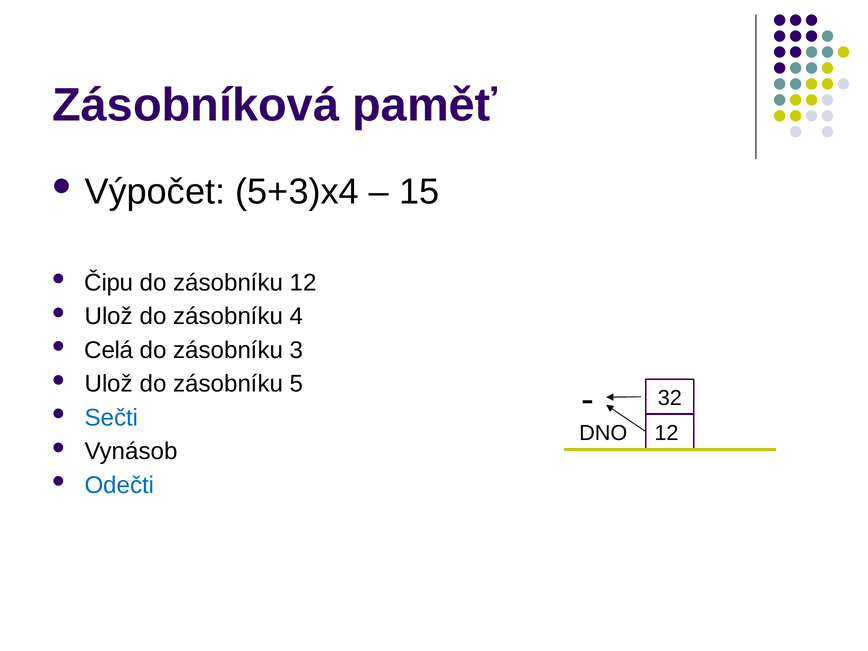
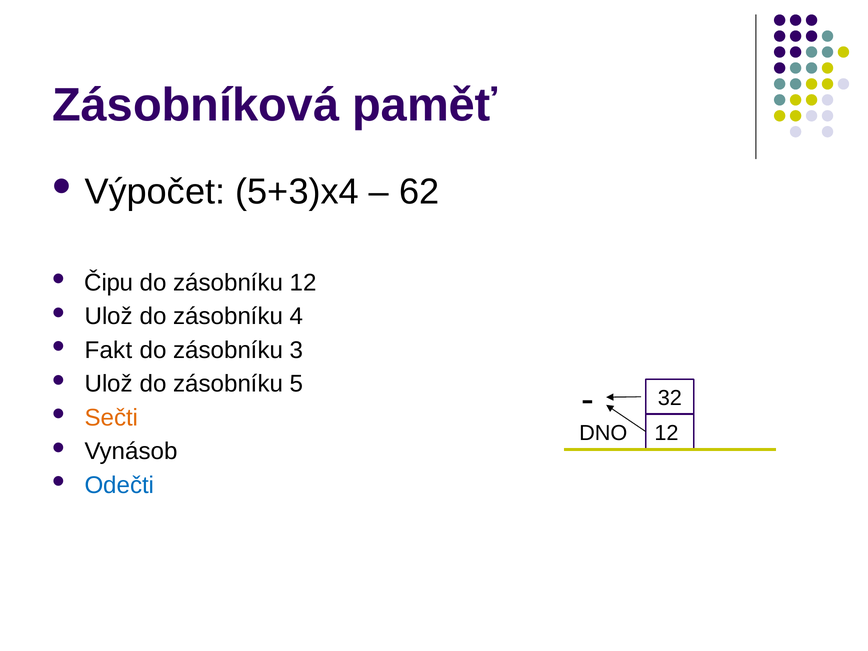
15: 15 -> 62 (419, 192)
Celá: Celá -> Fakt (109, 350)
Sečti colour: blue -> orange (111, 418)
